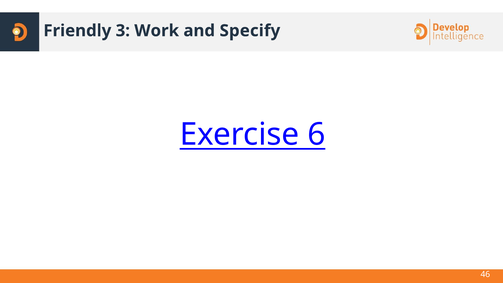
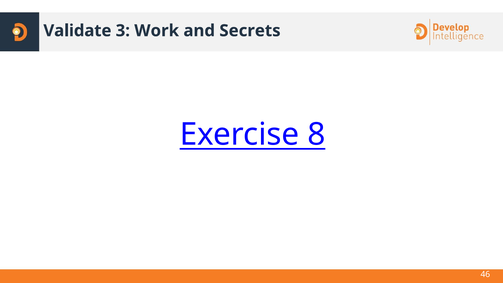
Friendly: Friendly -> Validate (77, 31)
Specify: Specify -> Secrets (250, 31)
6: 6 -> 8 (316, 135)
